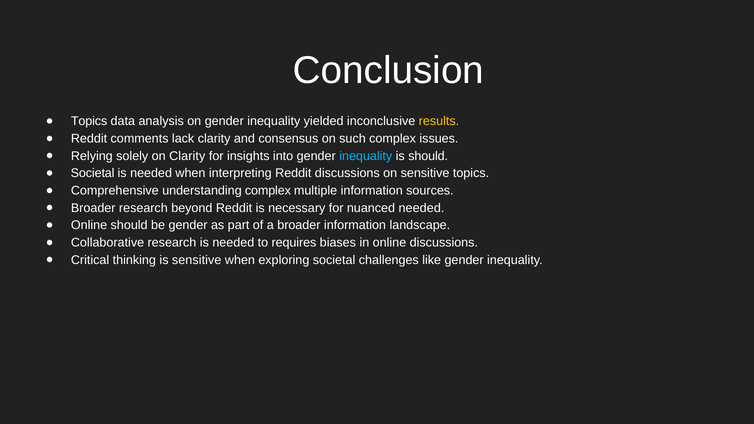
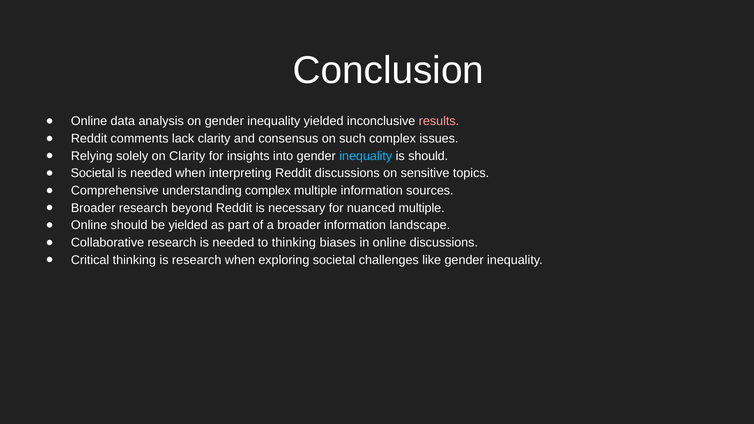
Topics: Topics -> Online (89, 121)
results colour: yellow -> pink (439, 121)
nuanced needed: needed -> multiple (422, 208)
be gender: gender -> yielded (188, 225)
to requires: requires -> thinking (294, 243)
is sensitive: sensitive -> research (197, 260)
